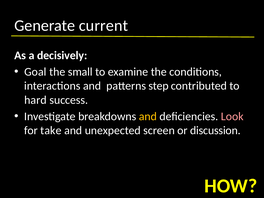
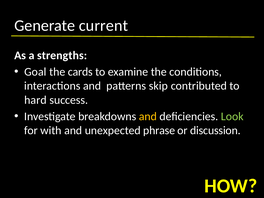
decisively: decisively -> strengths (62, 55)
small: small -> cards (80, 72)
step: step -> skip (158, 86)
Look colour: pink -> light green (232, 116)
take: take -> with (51, 130)
screen: screen -> phrase (159, 130)
